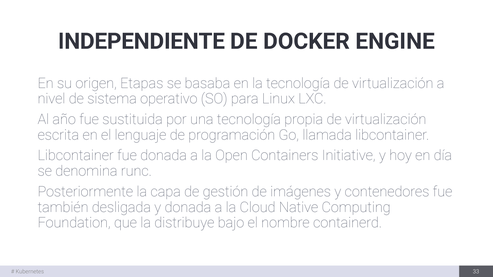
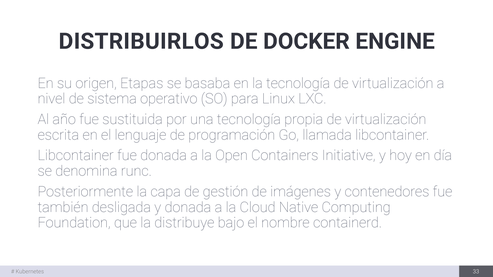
INDEPENDIENTE: INDEPENDIENTE -> DISTRIBUIRLOS (141, 41)
